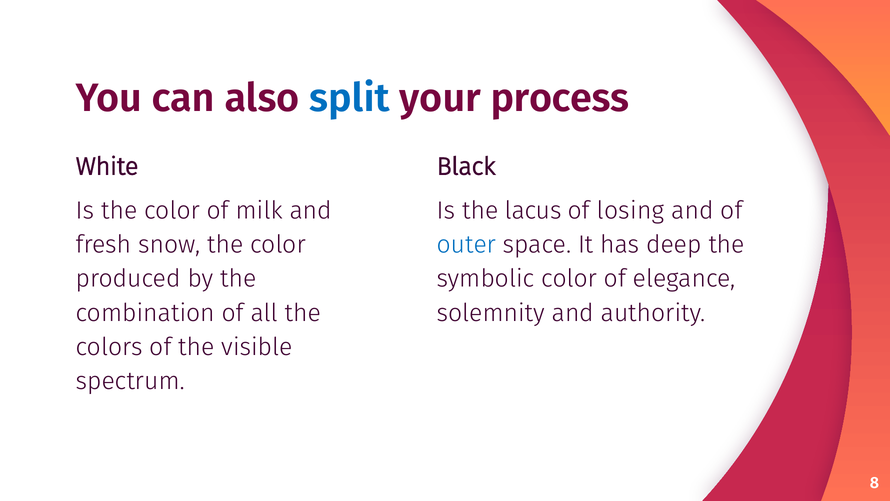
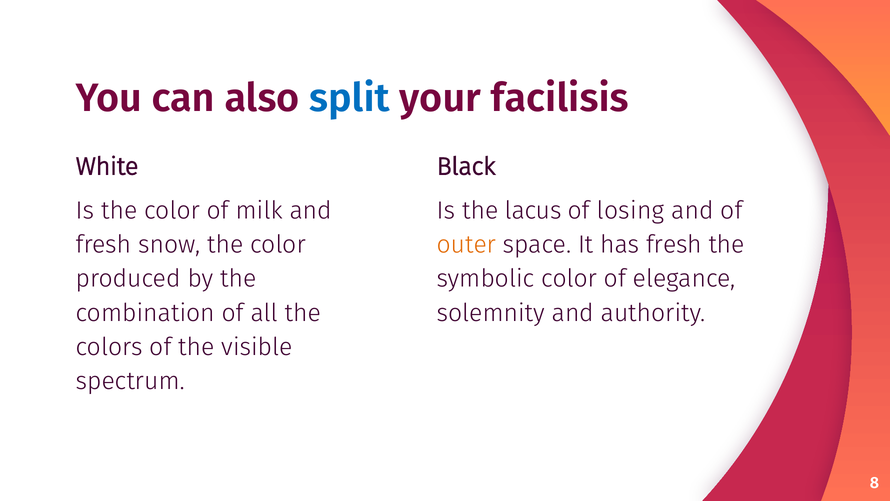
process: process -> facilisis (560, 98)
outer colour: blue -> orange (466, 244)
has deep: deep -> fresh (674, 244)
